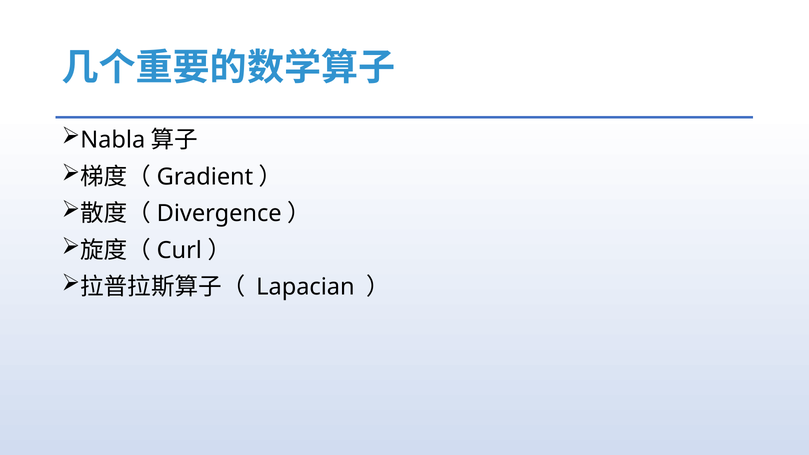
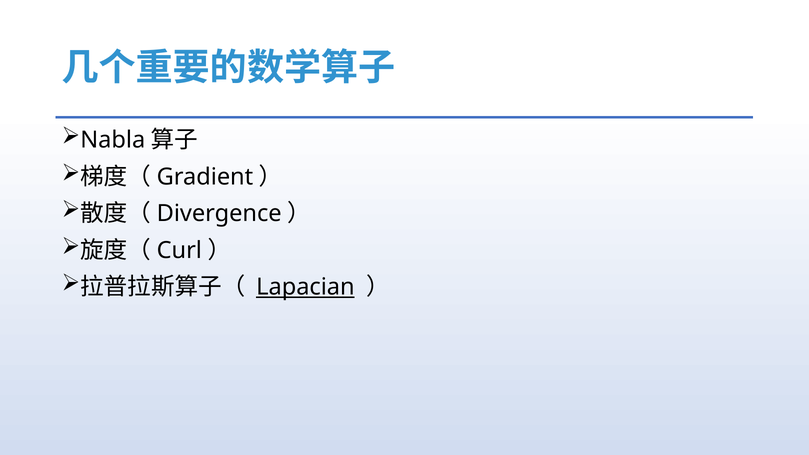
Lapacian underline: none -> present (305, 287)
